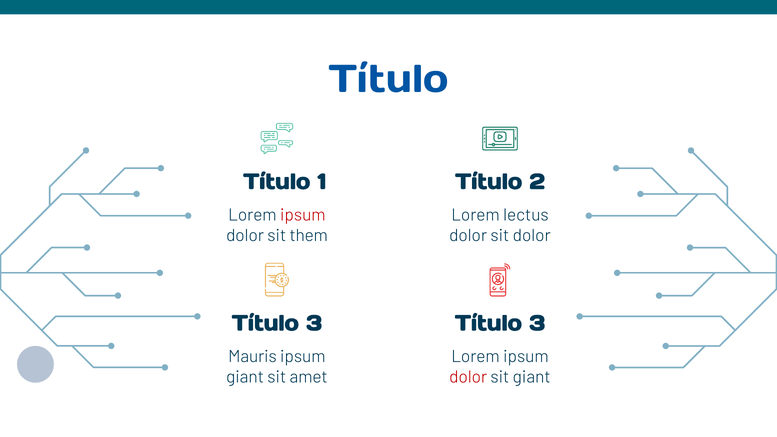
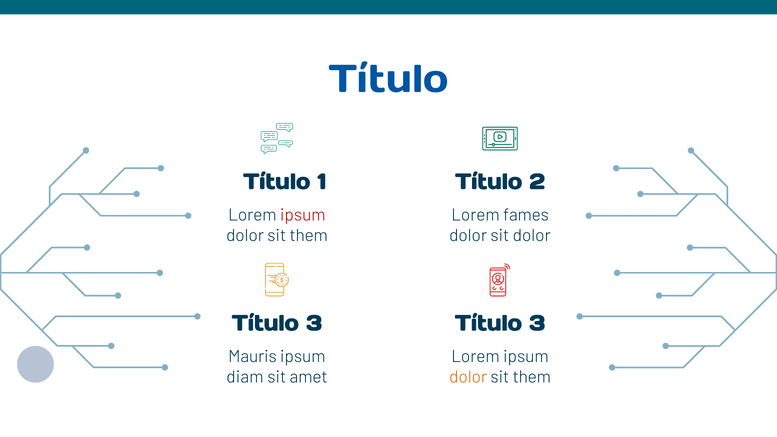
lectus: lectus -> fames (526, 215)
giant: giant -> diam (245, 377)
dolor colour: red -> orange (468, 377)
giant: giant -> them (532, 377)
